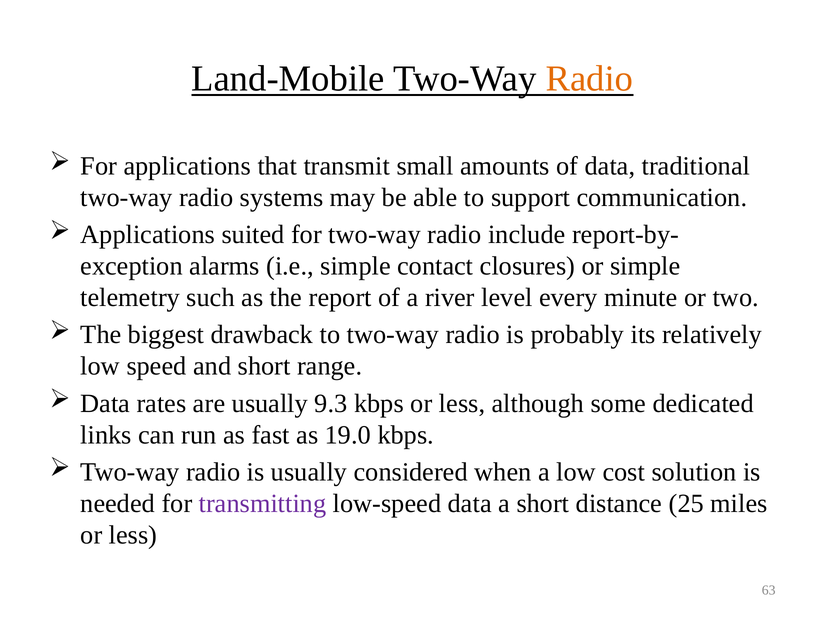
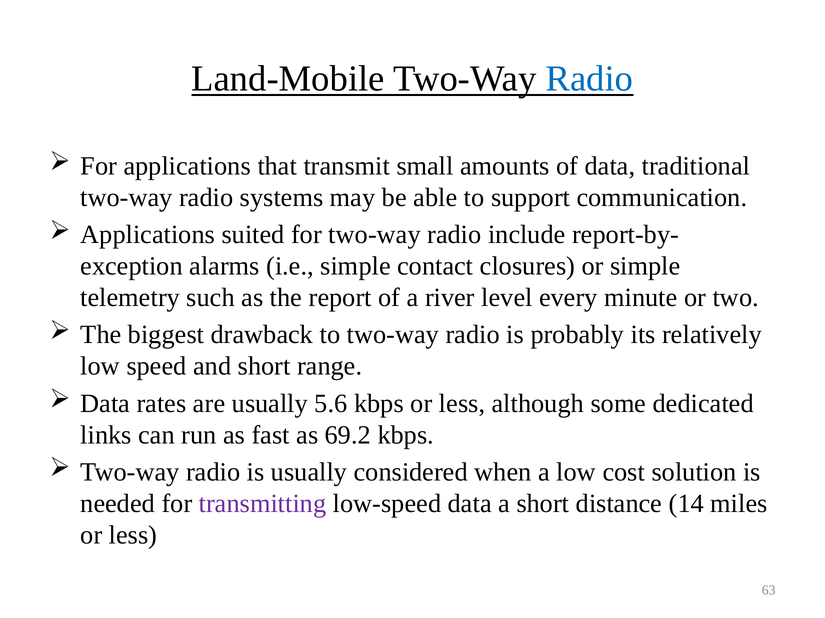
Radio colour: orange -> blue (589, 79)
9.3: 9.3 -> 5.6 (331, 404)
19.0: 19.0 -> 69.2 (348, 435)
25: 25 -> 14 (686, 504)
